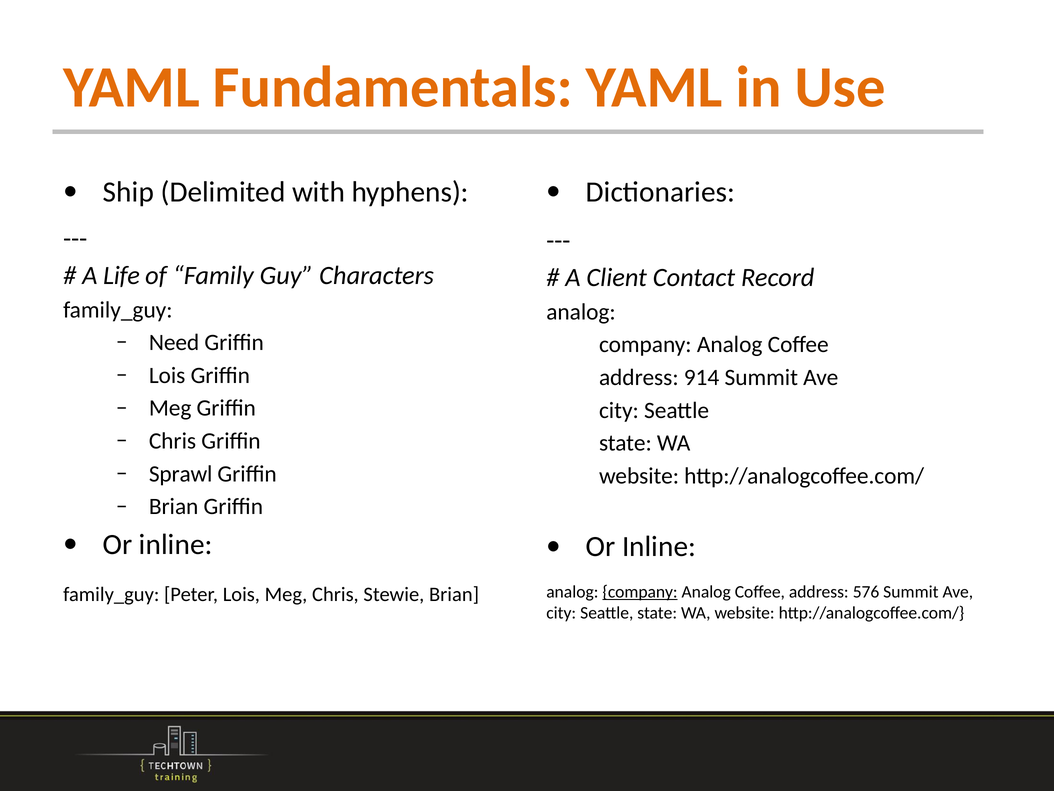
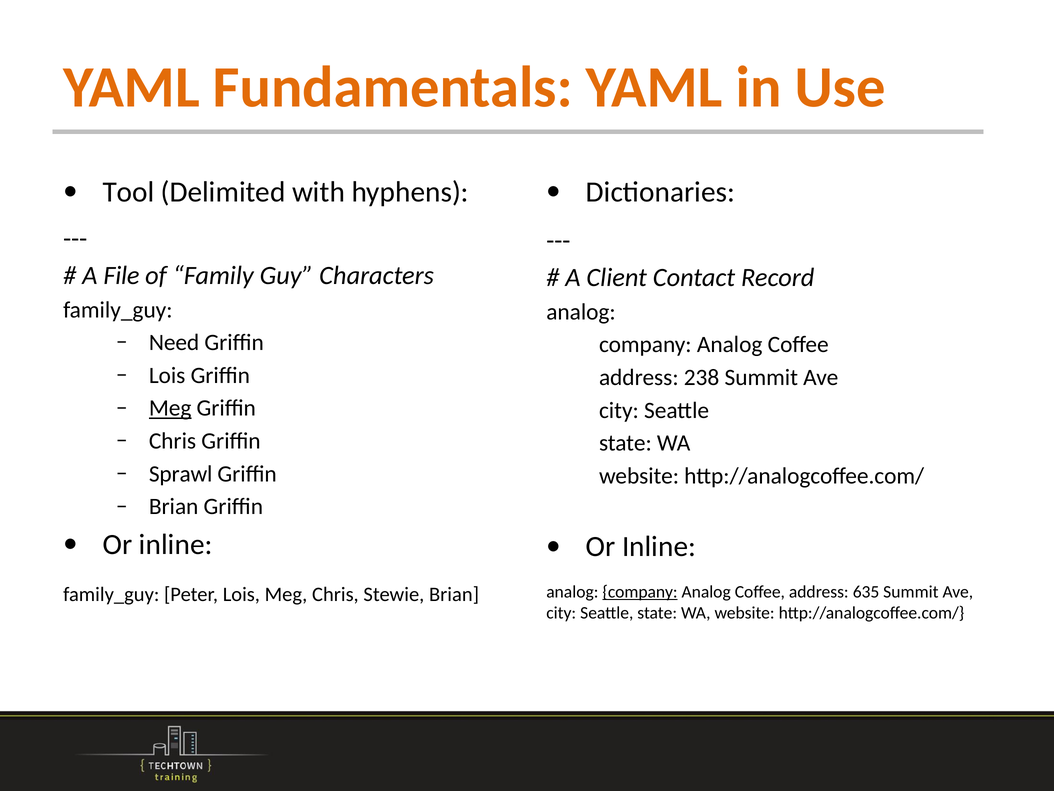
Ship: Ship -> Tool (129, 192)
Life: Life -> File (121, 275)
914: 914 -> 238 (702, 377)
Meg underline: none -> present (170, 408)
576: 576 -> 635 (866, 591)
